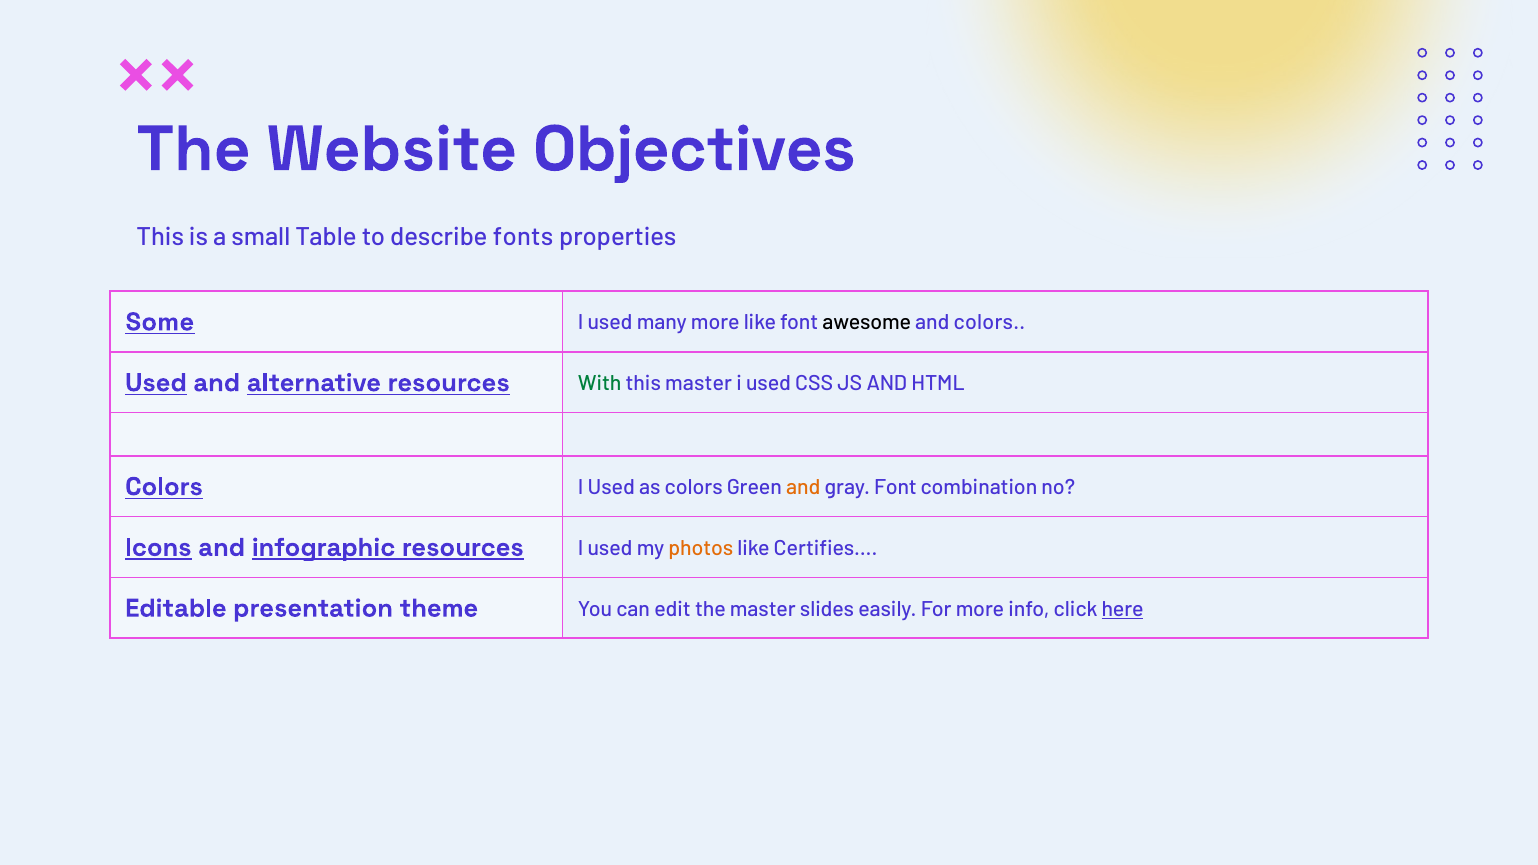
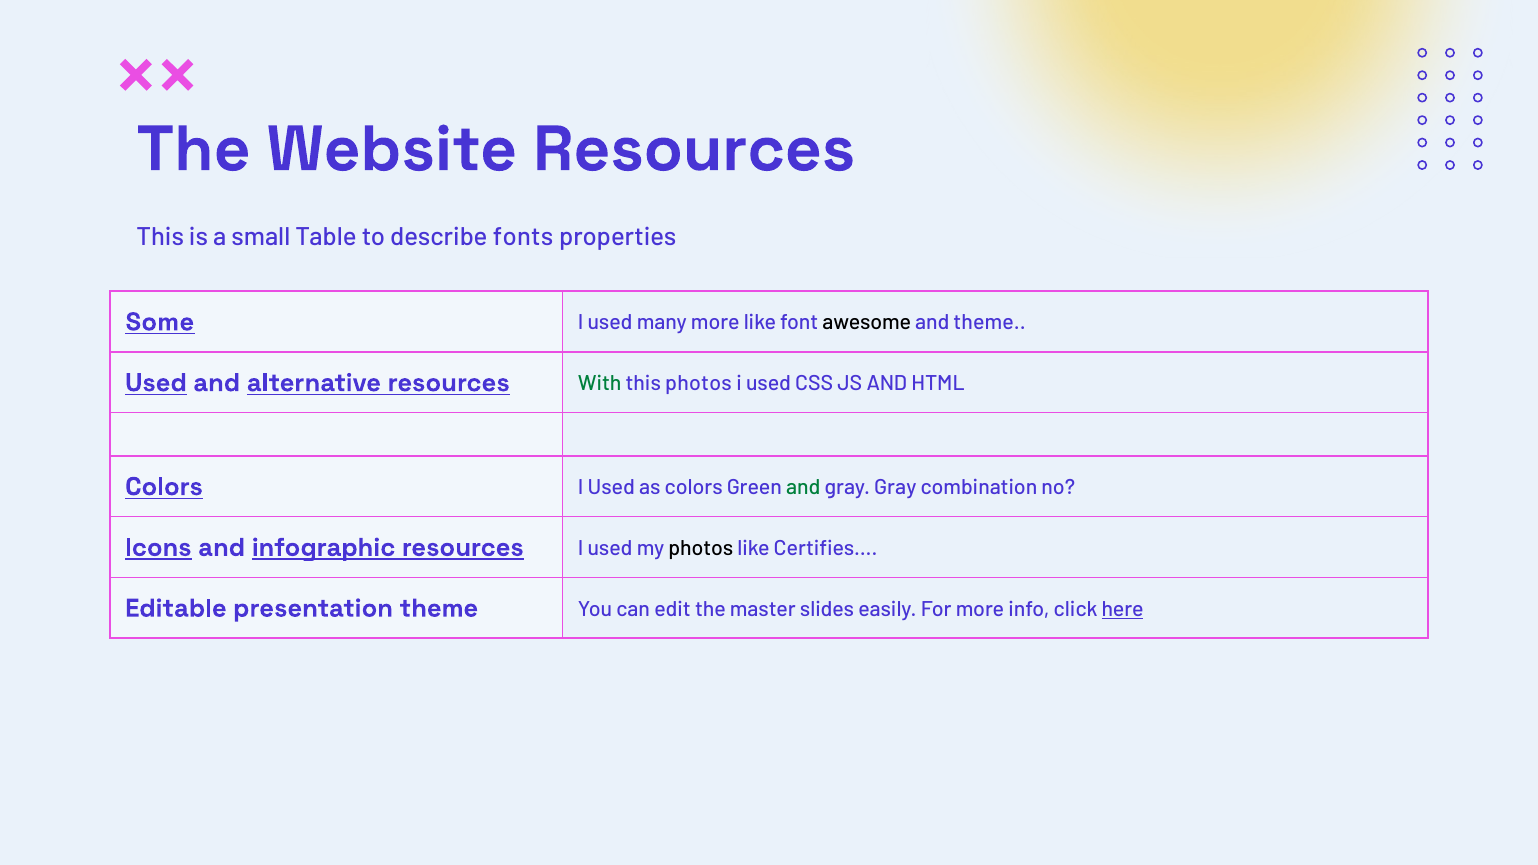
Website Objectives: Objectives -> Resources (694, 149)
and colors: colors -> theme (990, 323)
this master: master -> photos (699, 384)
and colour: orange -> green (803, 488)
gray Font: Font -> Gray (895, 488)
photos colour: orange -> black (701, 548)
